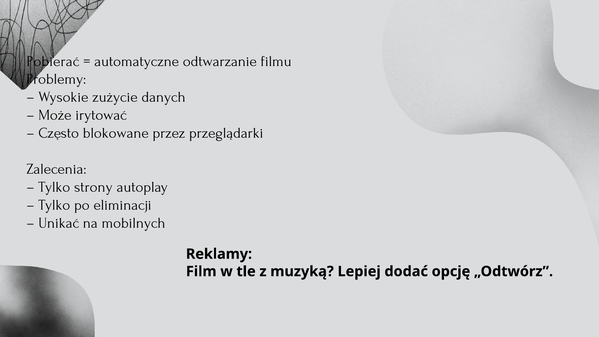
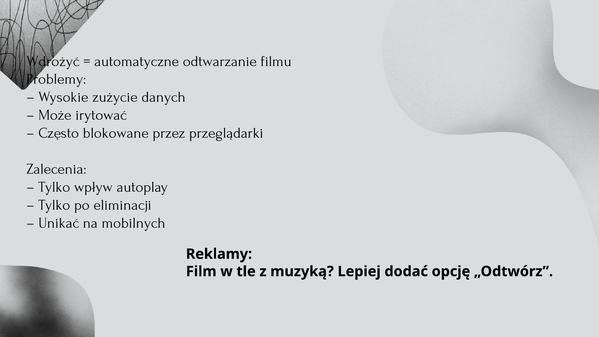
Pobierać: Pobierać -> Wdrożyć (53, 61)
strony: strony -> wpływ (93, 187)
